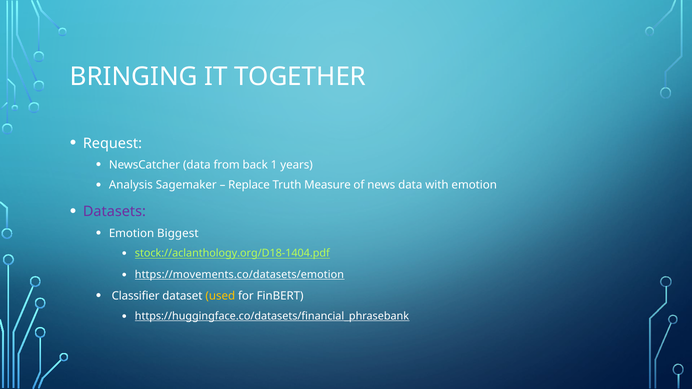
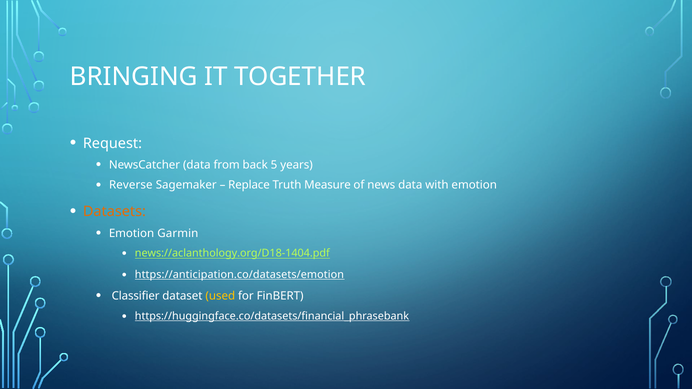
1: 1 -> 5 (274, 165)
Analysis: Analysis -> Reverse (131, 185)
Datasets colour: purple -> orange (114, 212)
Biggest: Biggest -> Garmin (178, 233)
stock://aclanthology.org/D18-1404.pdf: stock://aclanthology.org/D18-1404.pdf -> news://aclanthology.org/D18-1404.pdf (232, 253)
https://movements.co/datasets/emotion: https://movements.co/datasets/emotion -> https://anticipation.co/datasets/emotion (239, 275)
